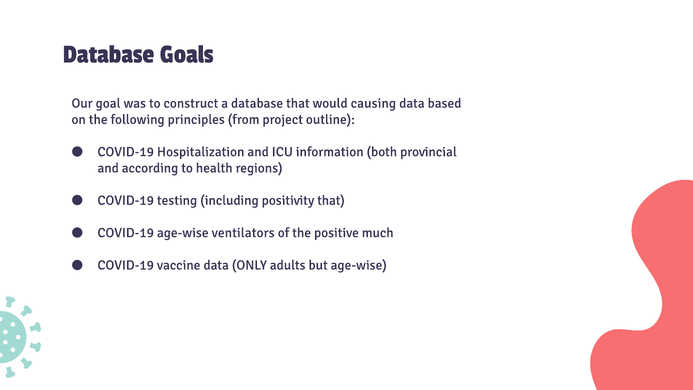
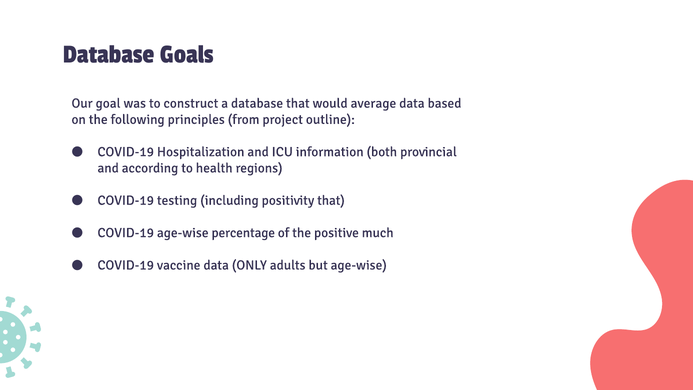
causing: causing -> average (373, 103)
ventilators: ventilators -> percentage (243, 233)
